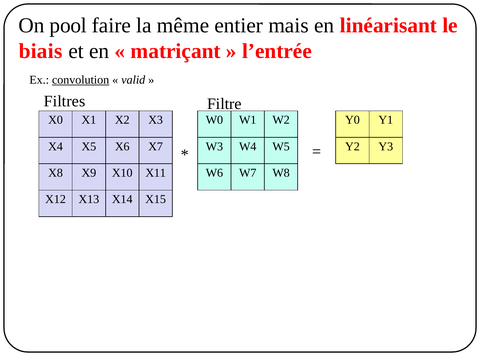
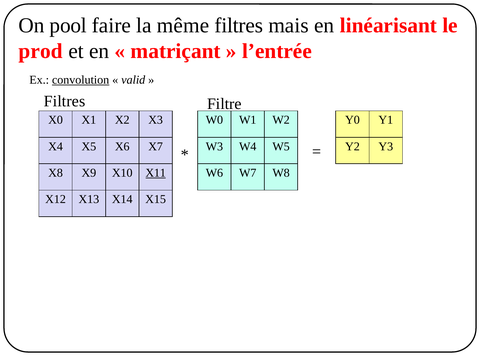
même entier: entier -> filtres (239, 26)
biais: biais -> prod (41, 51)
X11 underline: none -> present (156, 173)
